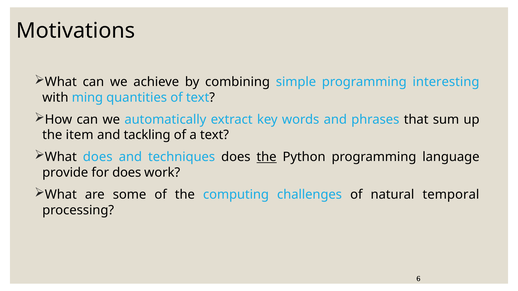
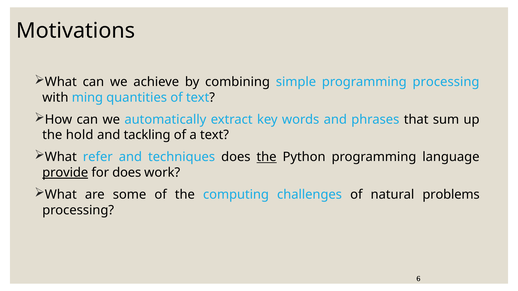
programming interesting: interesting -> processing (446, 82)
item: item -> hold (80, 135)
What does: does -> refer (98, 157)
provide underline: none -> present (65, 173)
temporal: temporal -> problems (451, 195)
